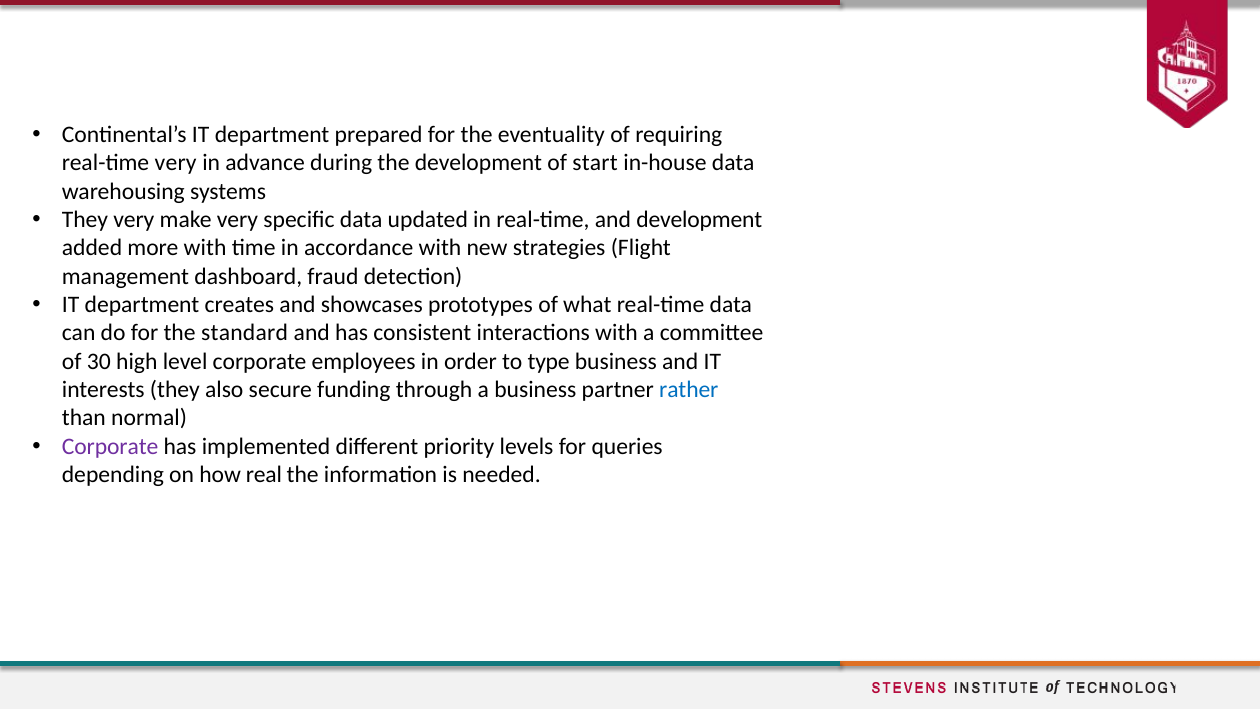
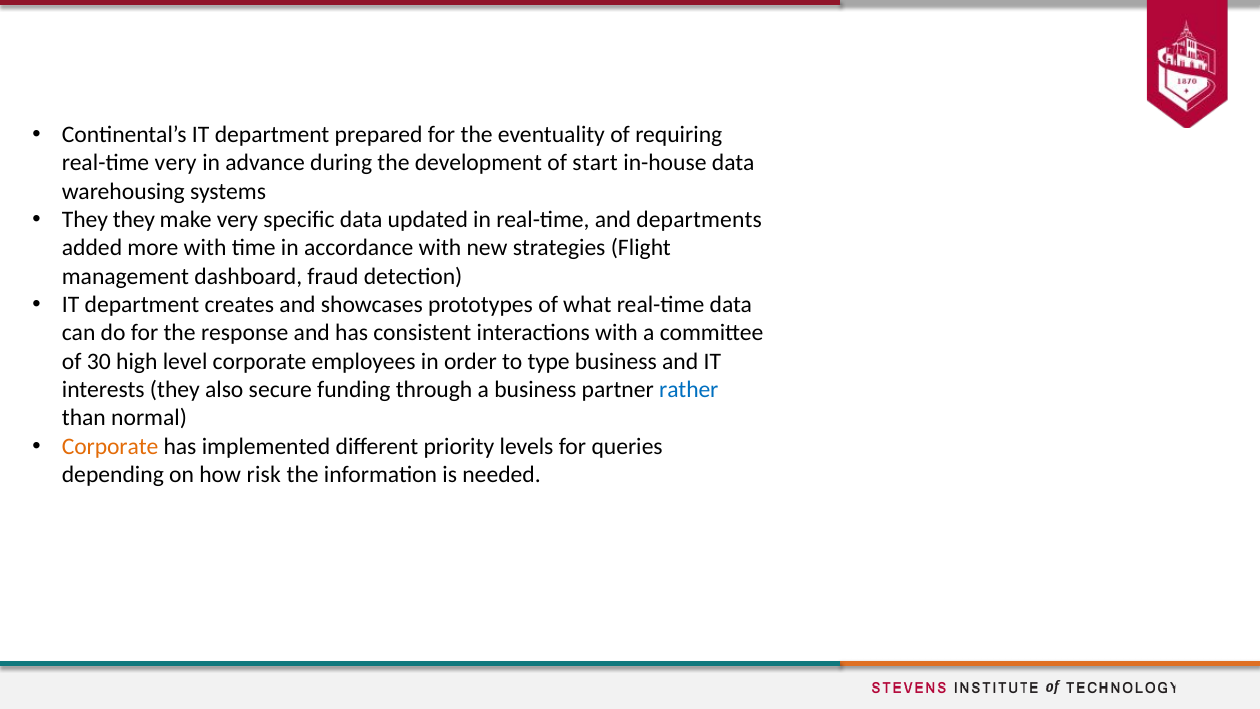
They very: very -> they (134, 220)
and development: development -> departments (699, 220)
standard: standard -> response (245, 333)
Corporate colour: purple -> orange (110, 447)
real: real -> risk (264, 475)
